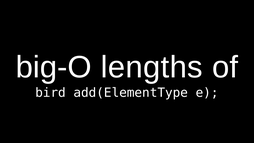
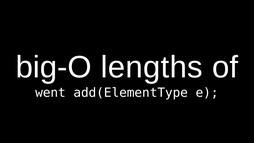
bird: bird -> went (51, 93)
